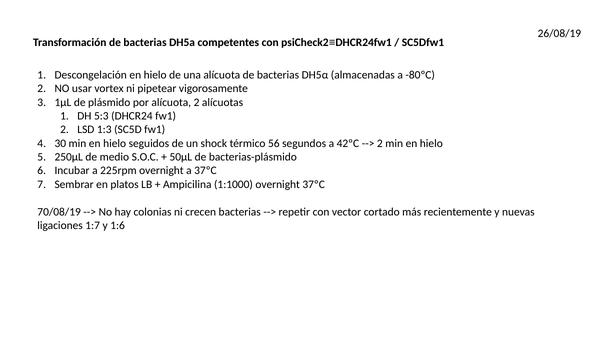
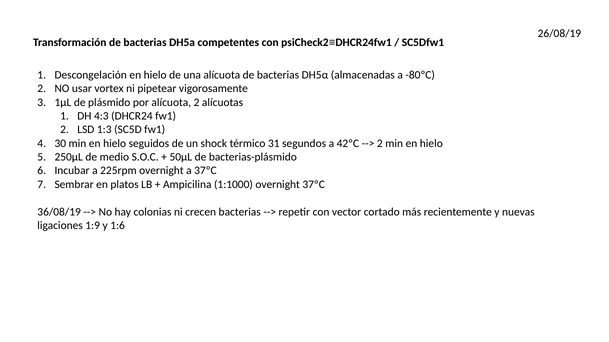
5:3: 5:3 -> 4:3 (101, 116)
56: 56 -> 31 (274, 144)
70/08/19: 70/08/19 -> 36/08/19 (59, 212)
1:7: 1:7 -> 1:9 (93, 226)
